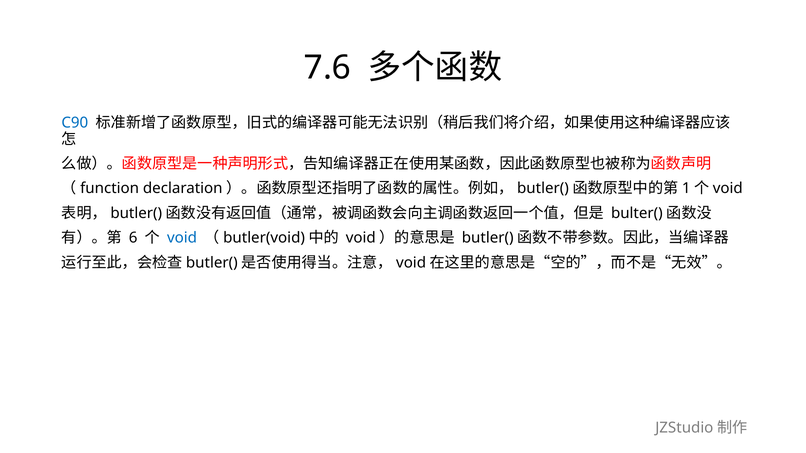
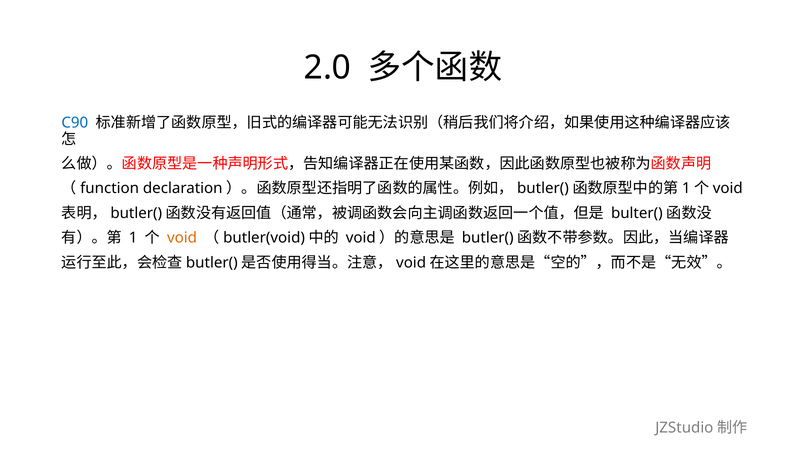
7.6: 7.6 -> 2.0 (328, 68)
6: 6 -> 1 (133, 238)
void colour: blue -> orange (182, 238)
